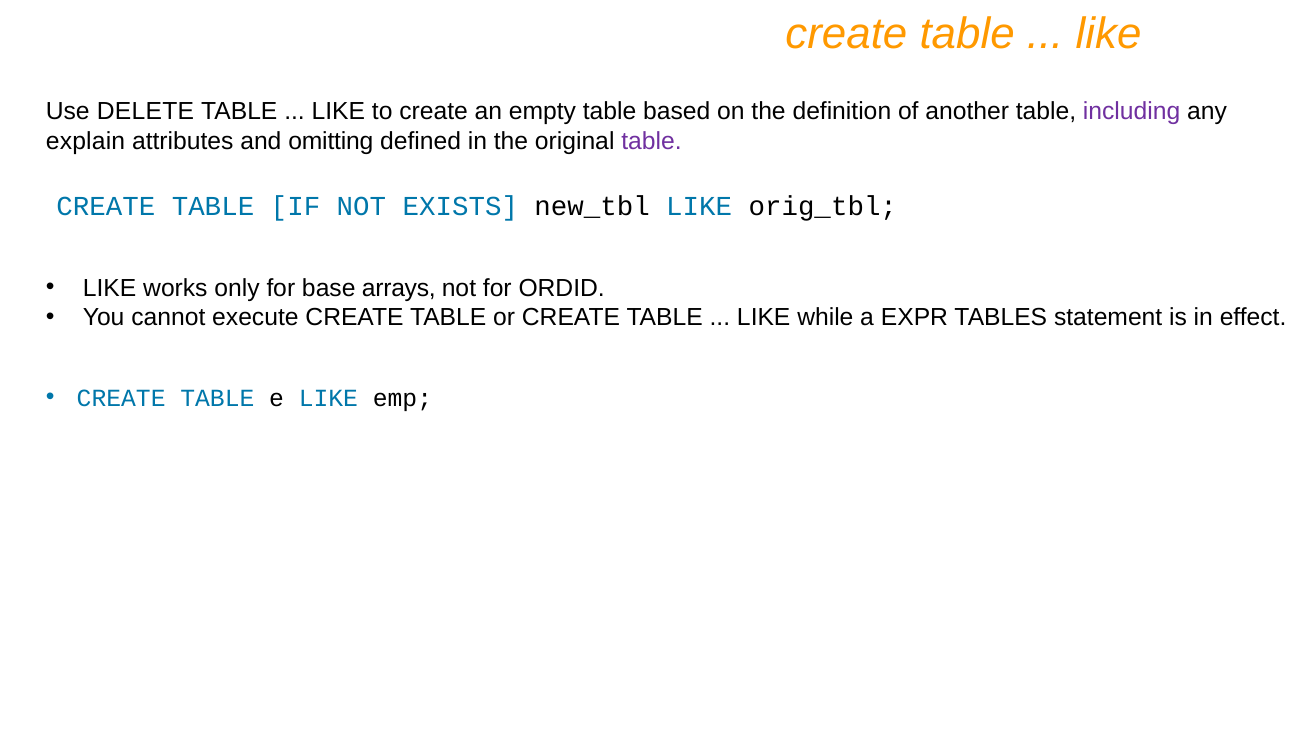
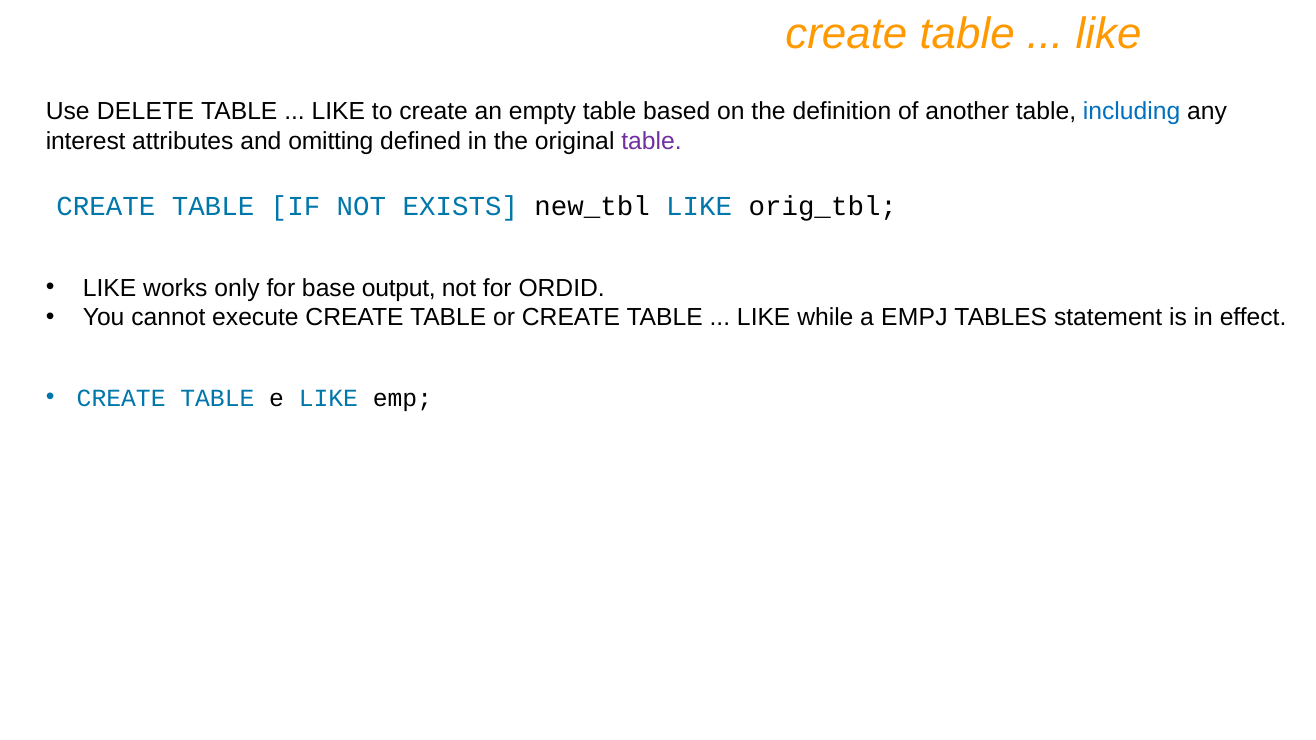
including colour: purple -> blue (1132, 112)
explain: explain -> interest (86, 141)
arrays: arrays -> output (399, 288)
EXPR: EXPR -> EMPJ (914, 318)
